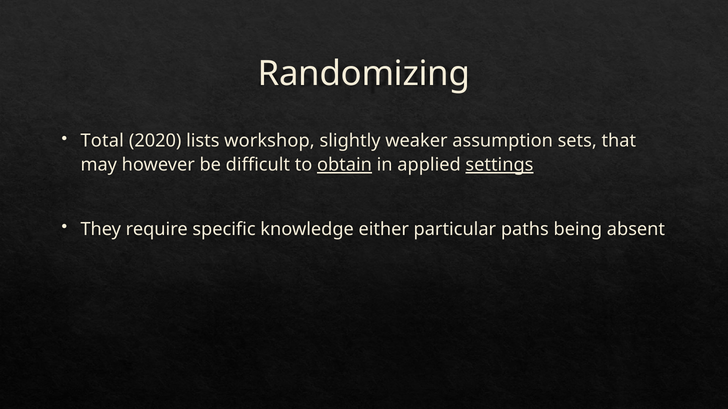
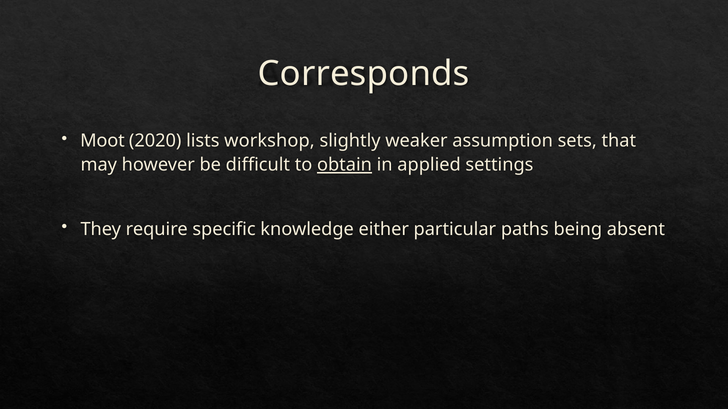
Randomizing: Randomizing -> Corresponds (364, 74)
Total: Total -> Moot (102, 141)
settings underline: present -> none (499, 165)
